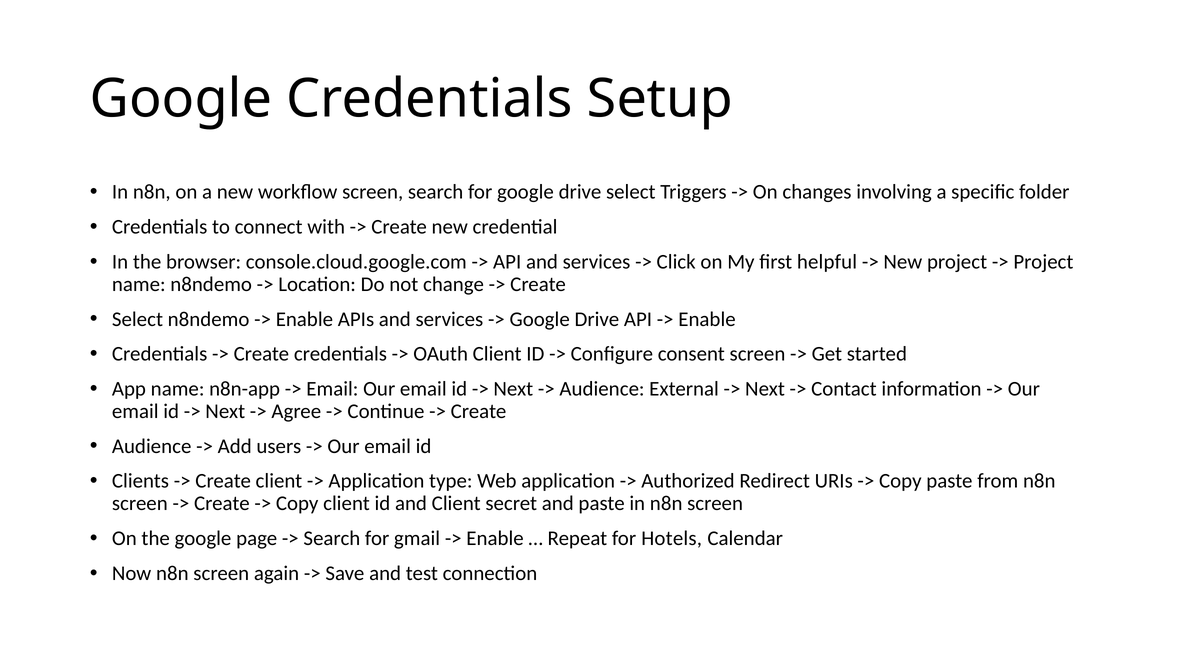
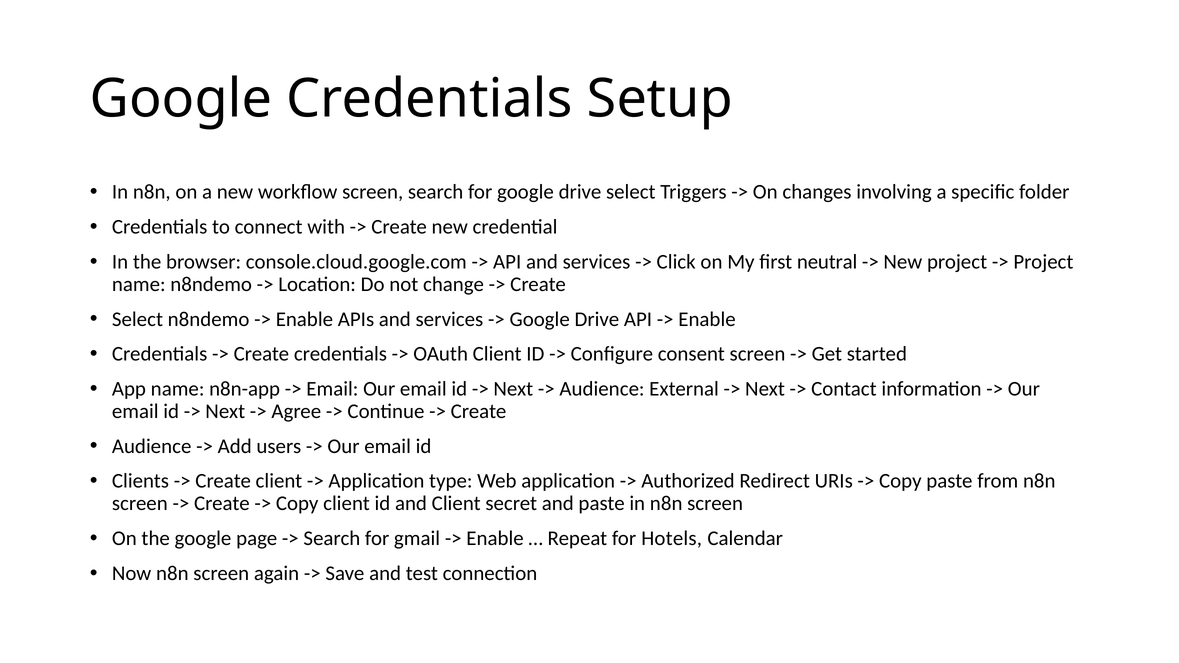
helpful: helpful -> neutral (827, 262)
